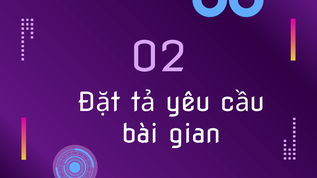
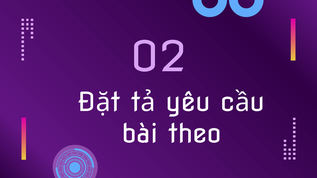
gian: gian -> theo (195, 134)
